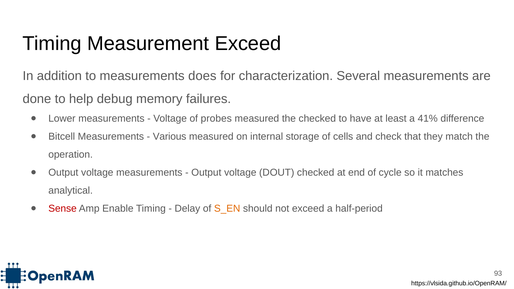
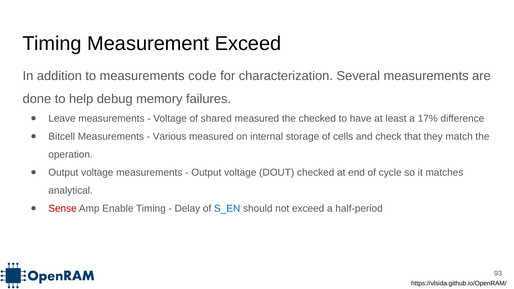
does: does -> code (202, 76)
Lower: Lower -> Leave (62, 119)
probes: probes -> shared (216, 119)
41%: 41% -> 17% (428, 119)
S_EN colour: orange -> blue (227, 209)
